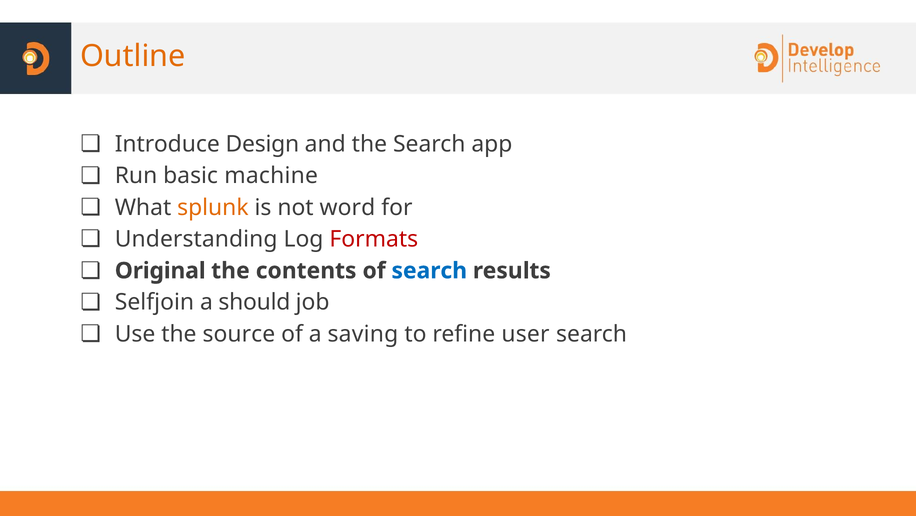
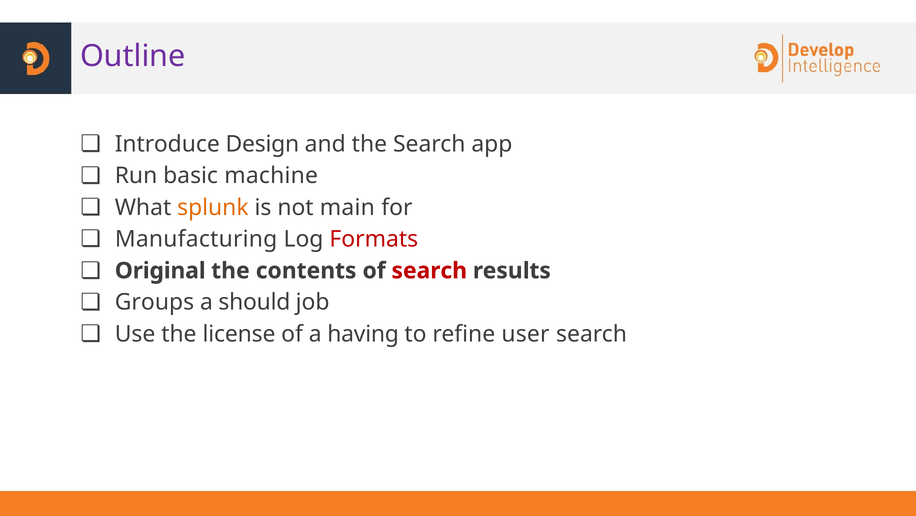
Outline colour: orange -> purple (133, 56)
word: word -> main (347, 207)
Understanding: Understanding -> Manufacturing (196, 239)
search colour: blue -> red (429, 270)
Selfjoin: Selfjoin -> Groups (154, 302)
source: source -> license (239, 334)
saving: saving -> having (363, 334)
